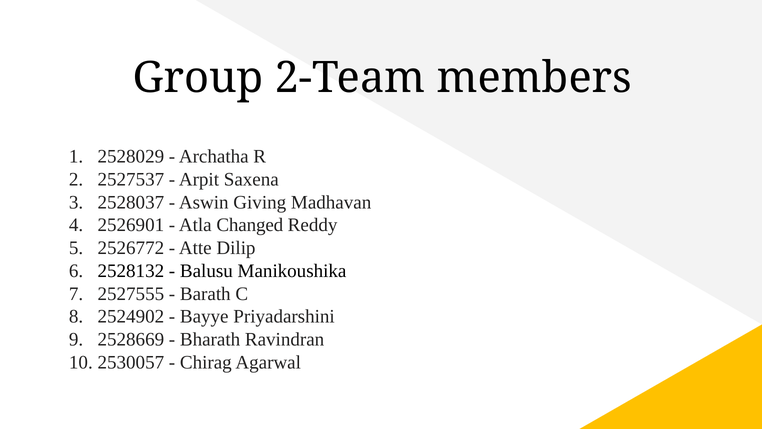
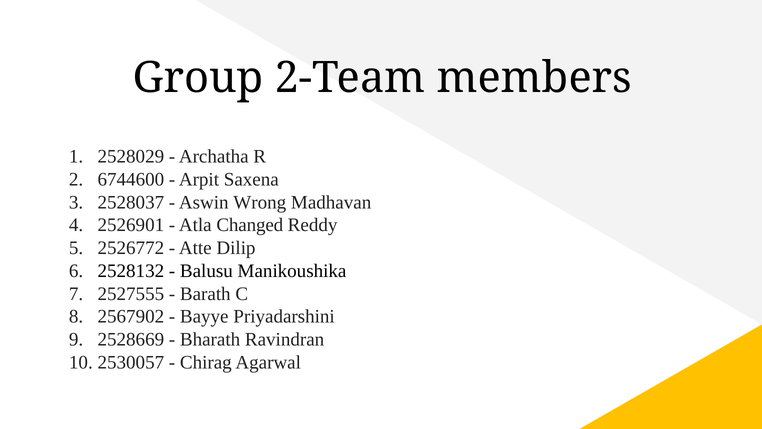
2527537: 2527537 -> 6744600 (131, 179)
Giving: Giving -> Wrong (260, 202)
2524902: 2524902 -> 2567902 (131, 316)
